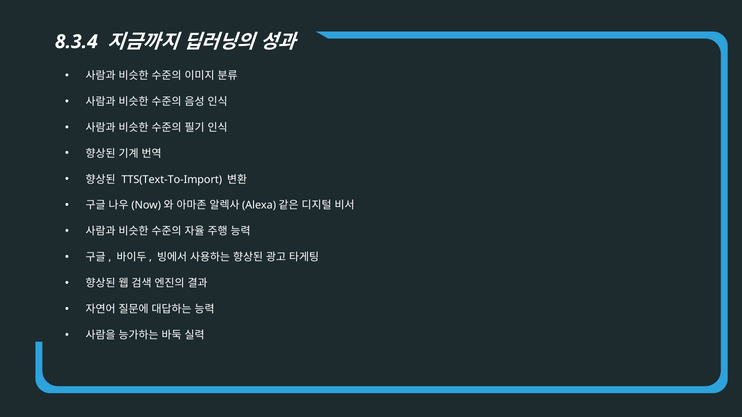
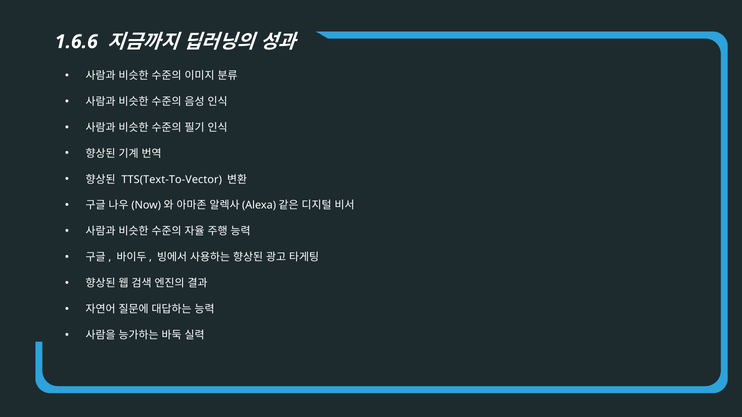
8.3.4: 8.3.4 -> 1.6.6 (76, 42)
TTS(Text-To-Import: TTS(Text-To-Import -> TTS(Text-To-Vector (172, 180)
